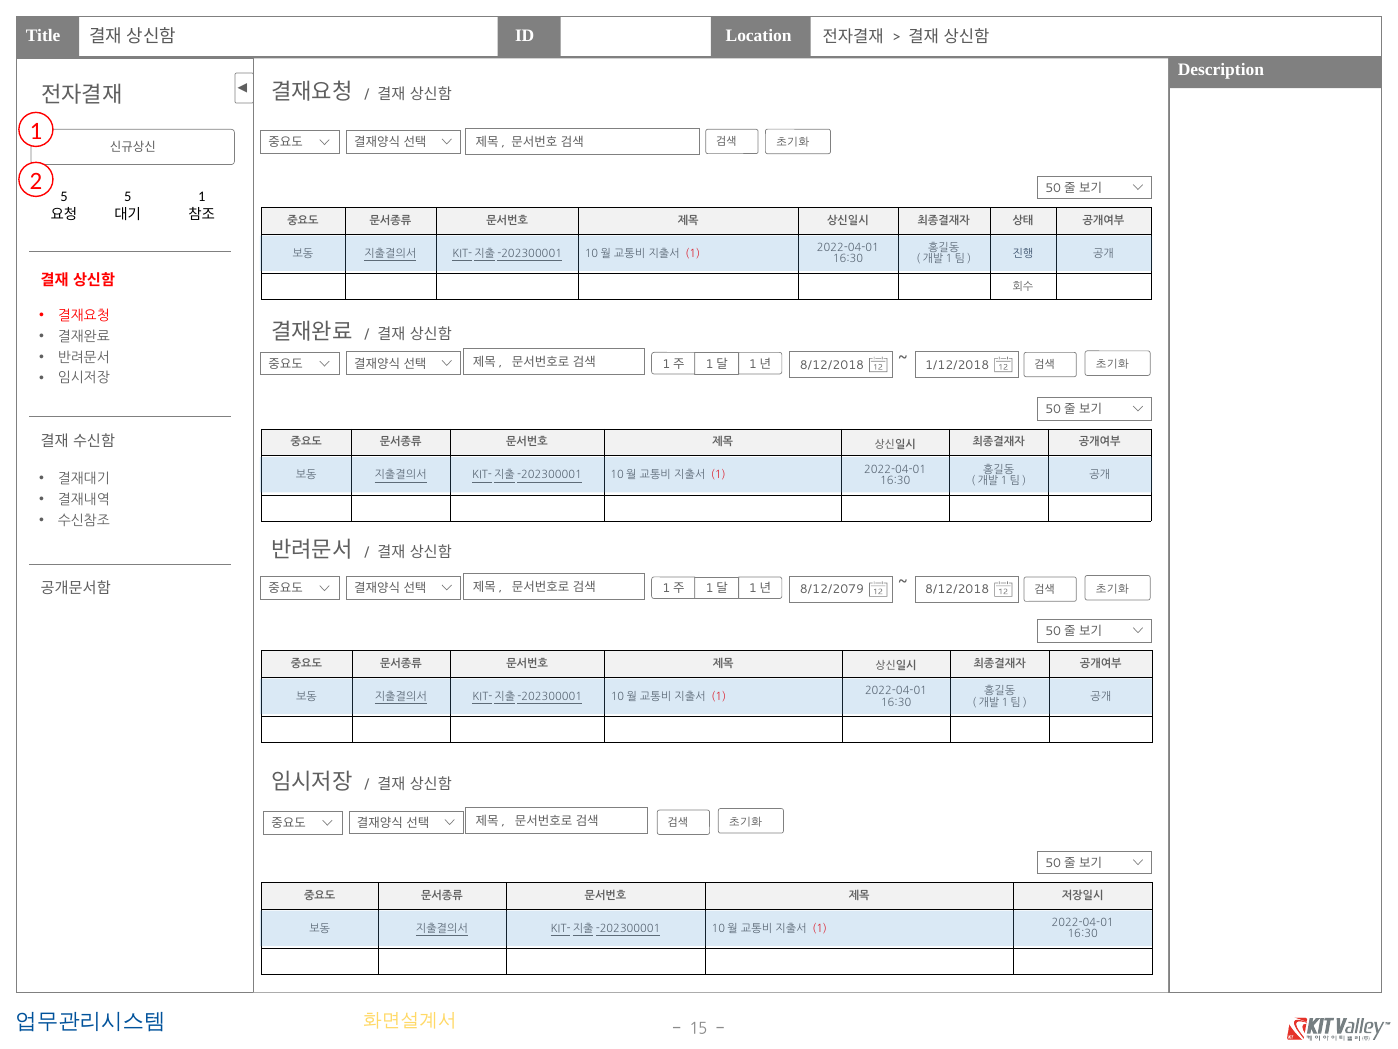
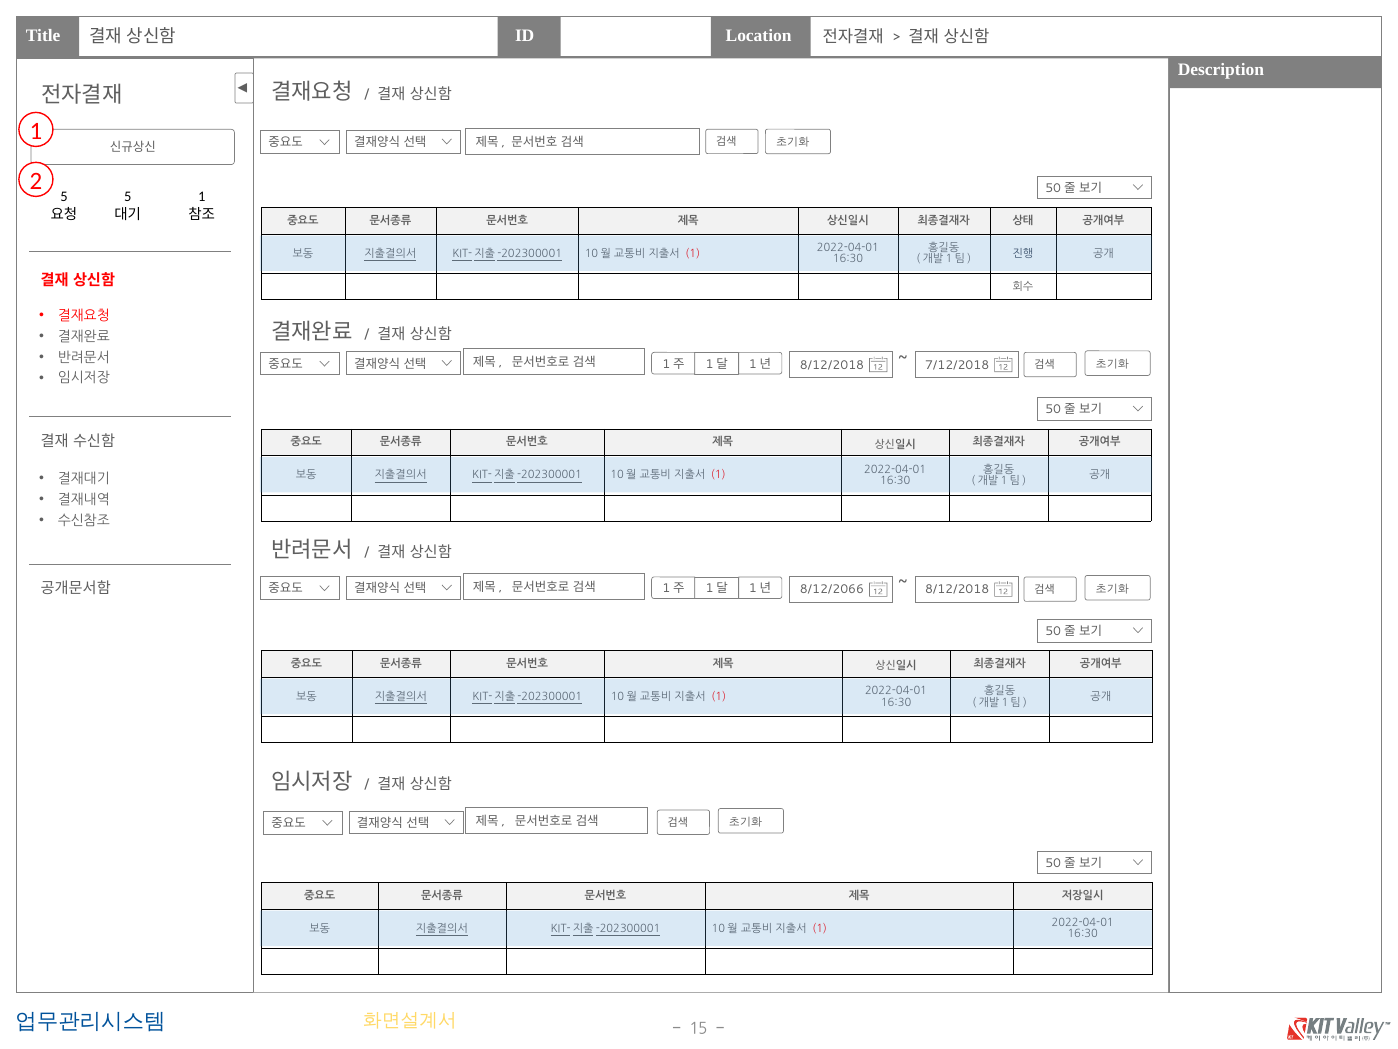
1/12/2018: 1/12/2018 -> 7/12/2018 (957, 365)
8/12/2079: 8/12/2079 -> 8/12/2066 (832, 590)
